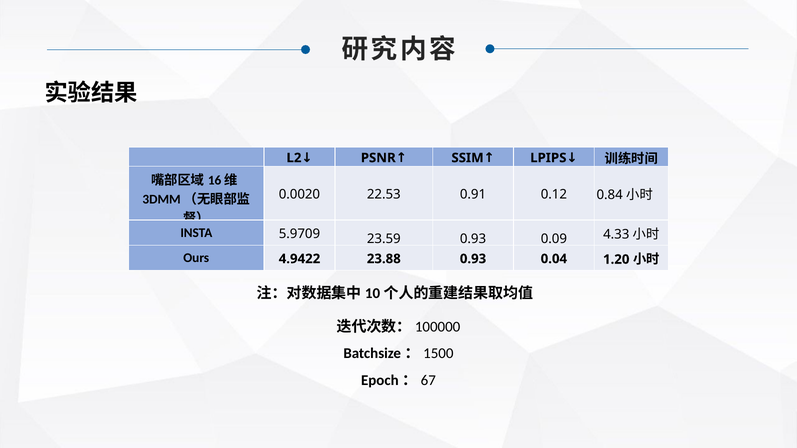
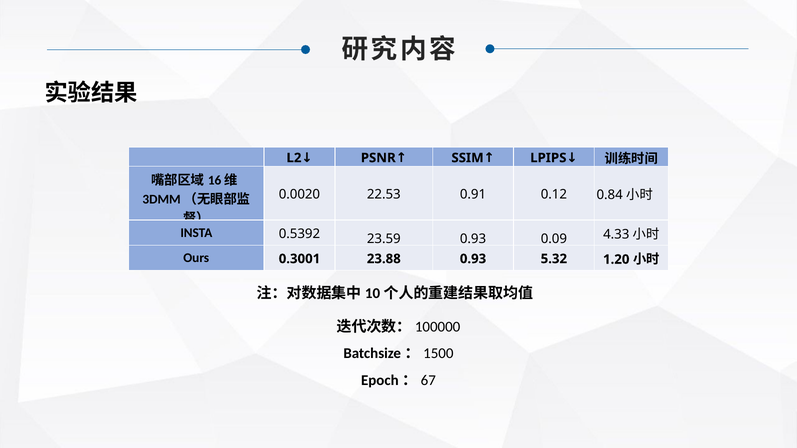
5.9709: 5.9709 -> 0.5392 (299, 234)
4.9422: 4.9422 -> 0.3001 (299, 259)
0.04: 0.04 -> 5.32 (554, 259)
